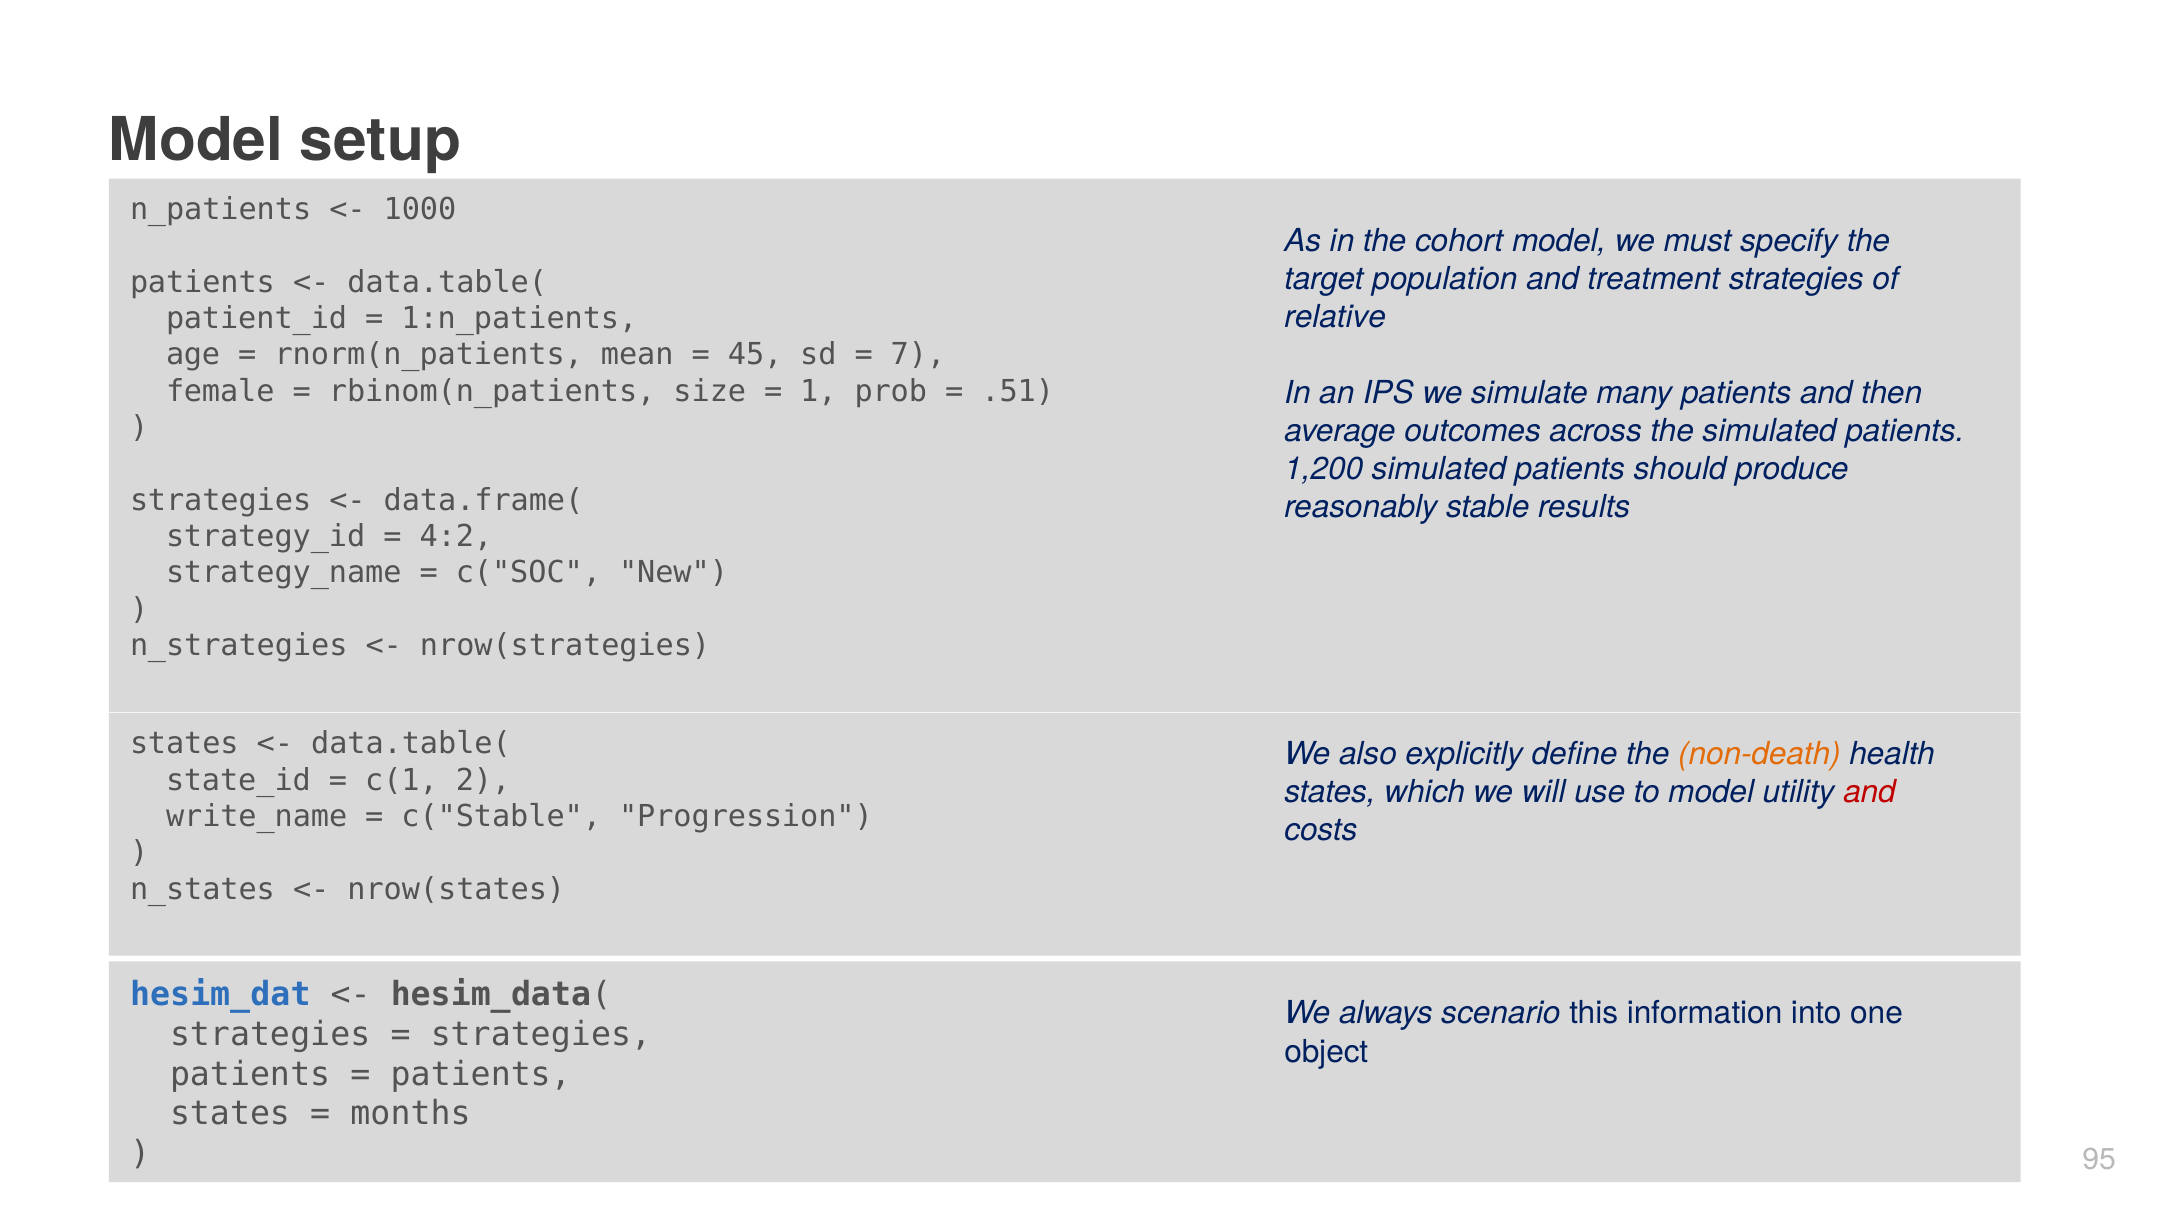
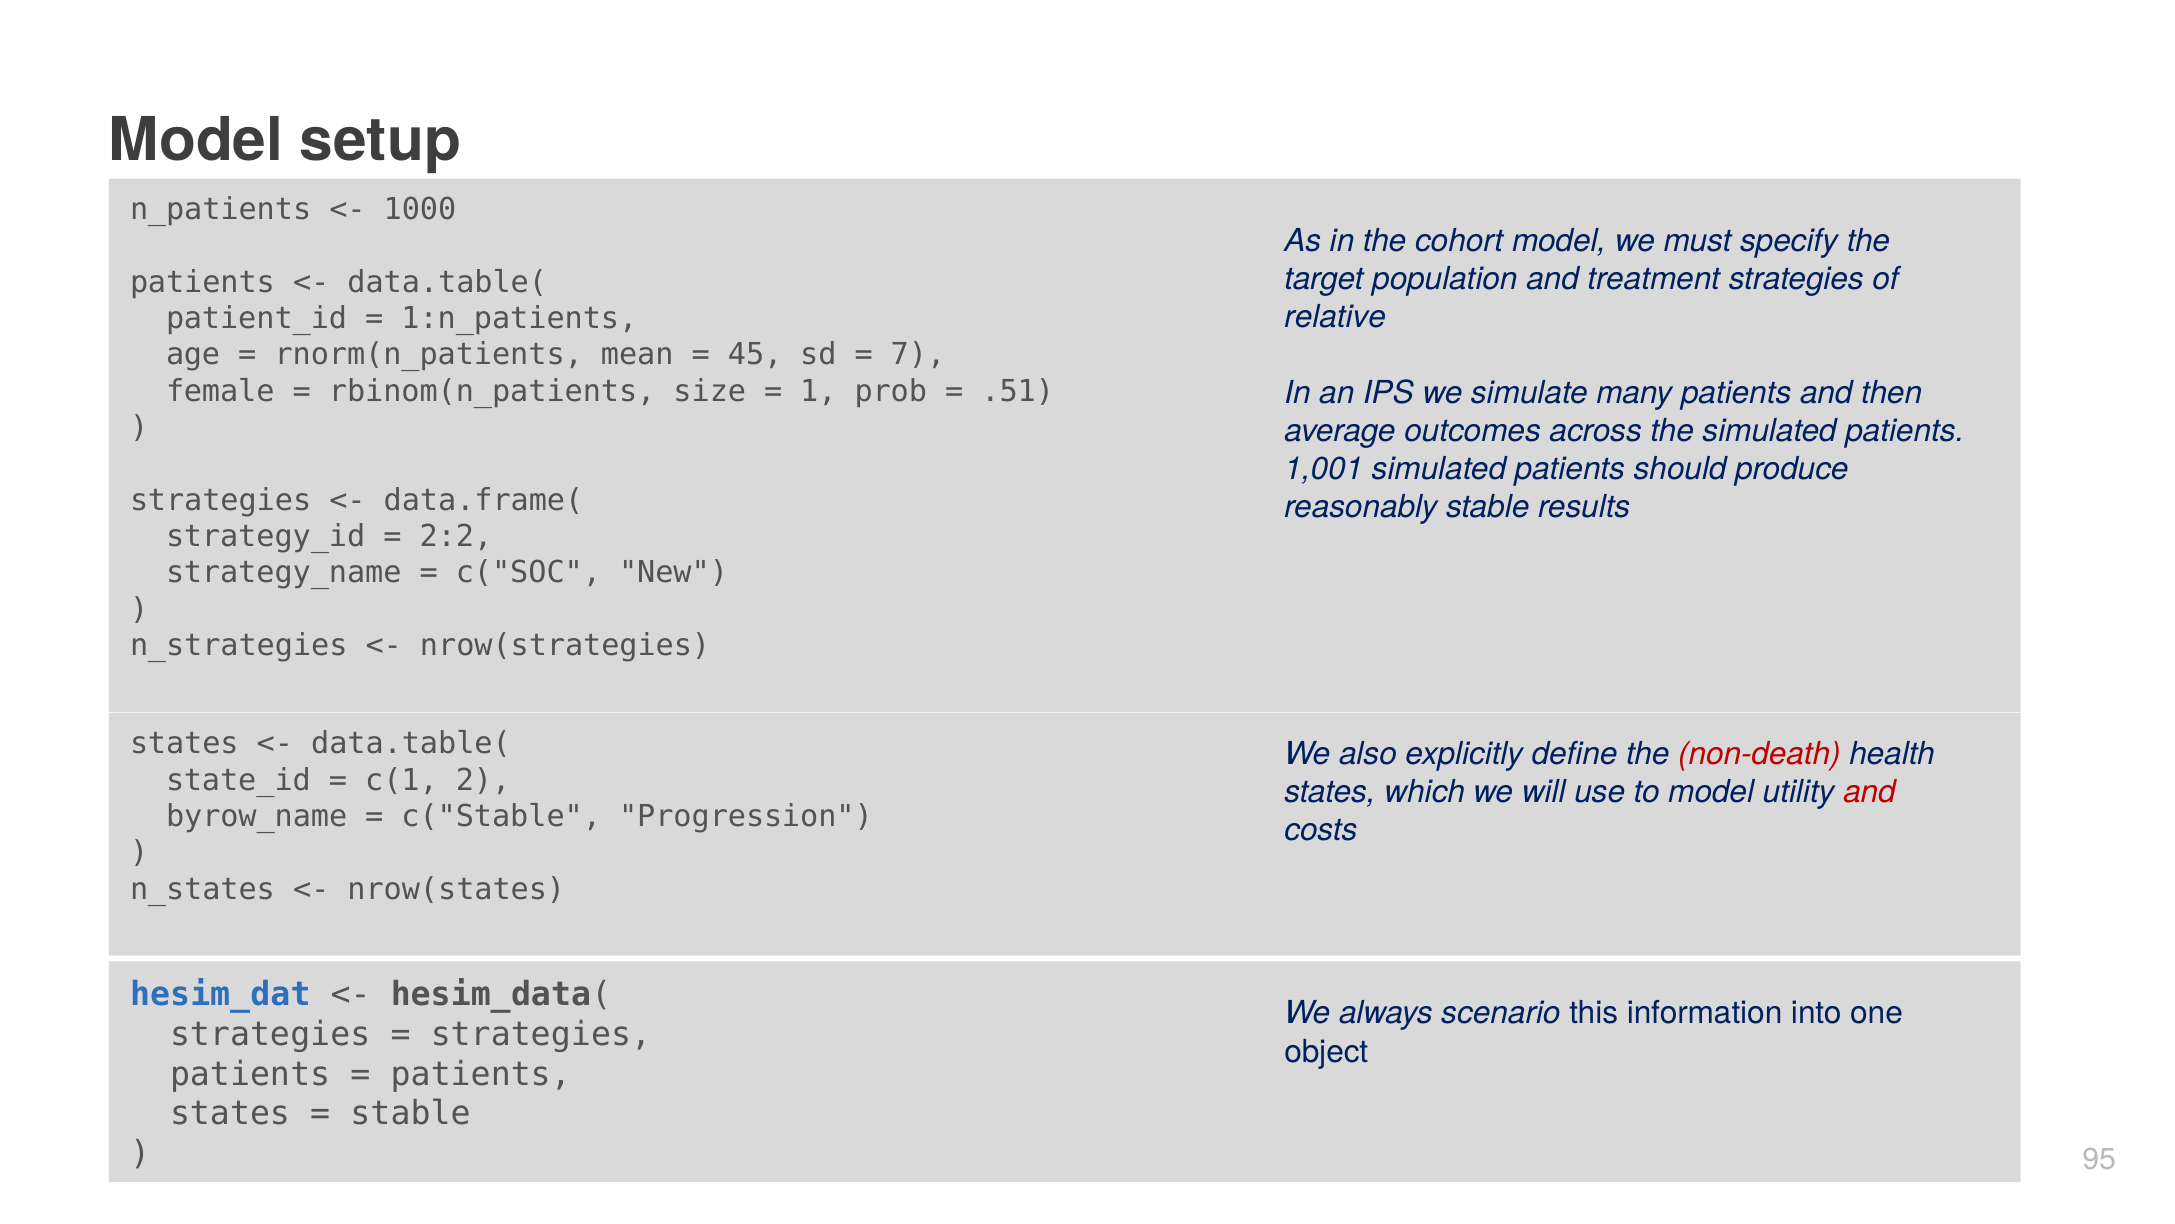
1,200: 1,200 -> 1,001 (1324, 469)
4:2: 4:2 -> 2:2 (456, 536)
non-death colour: orange -> red (1759, 754)
write_name: write_name -> byrow_name (257, 816)
months: months -> stable (411, 1114)
